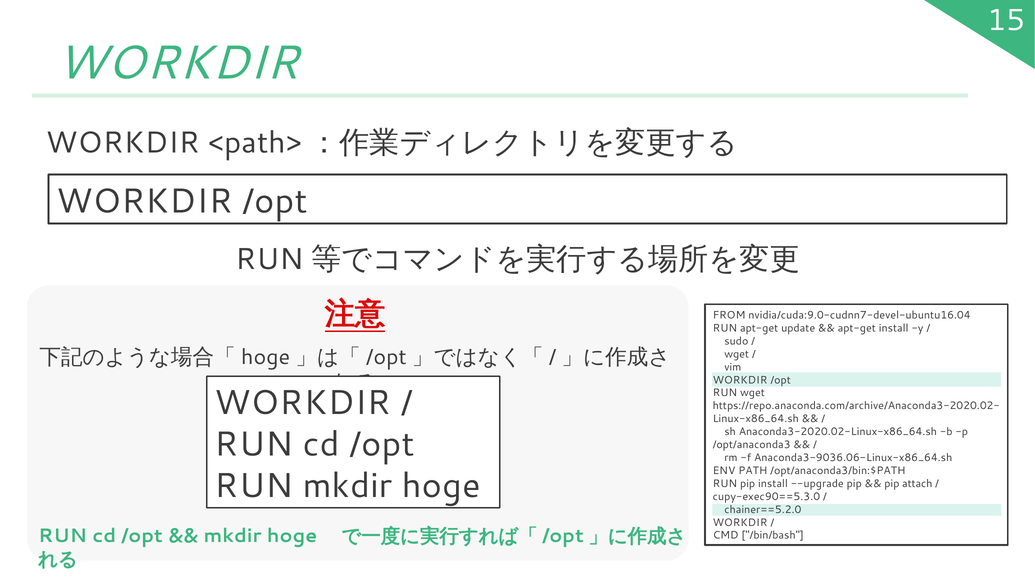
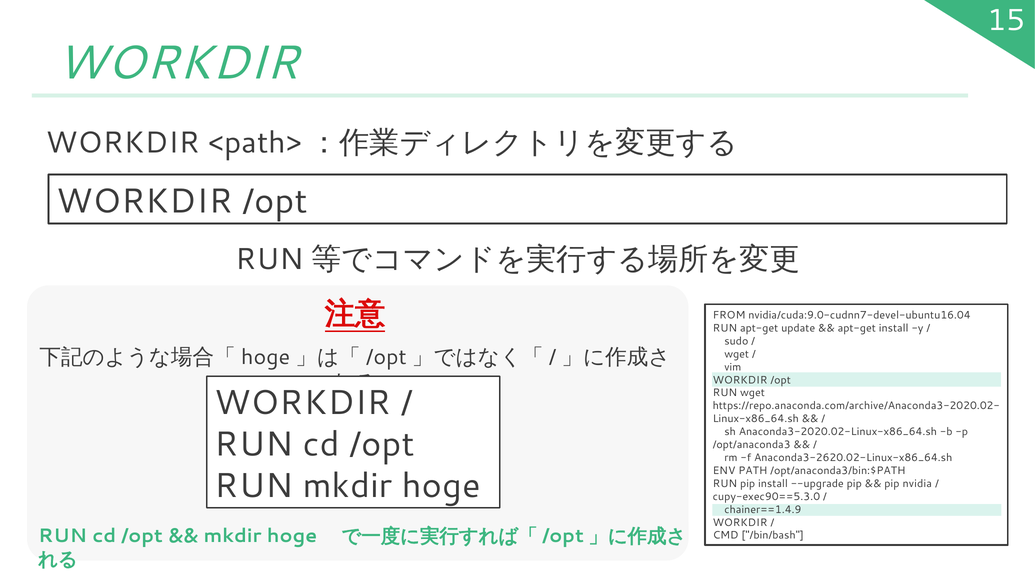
Anaconda3-9036.06-Linux-x86_64.sh: Anaconda3-9036.06-Linux-x86_64.sh -> Anaconda3-2620.02-Linux-x86_64.sh (853, 458)
attach: attach -> nvidia (917, 484)
chainer==5.2.0: chainer==5.2.0 -> chainer==1.4.9 (763, 510)
